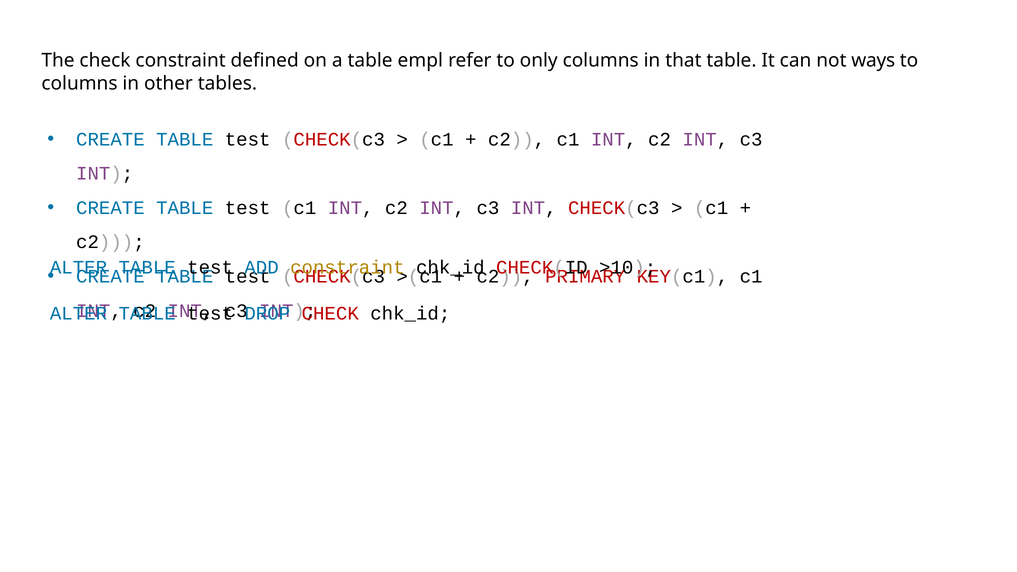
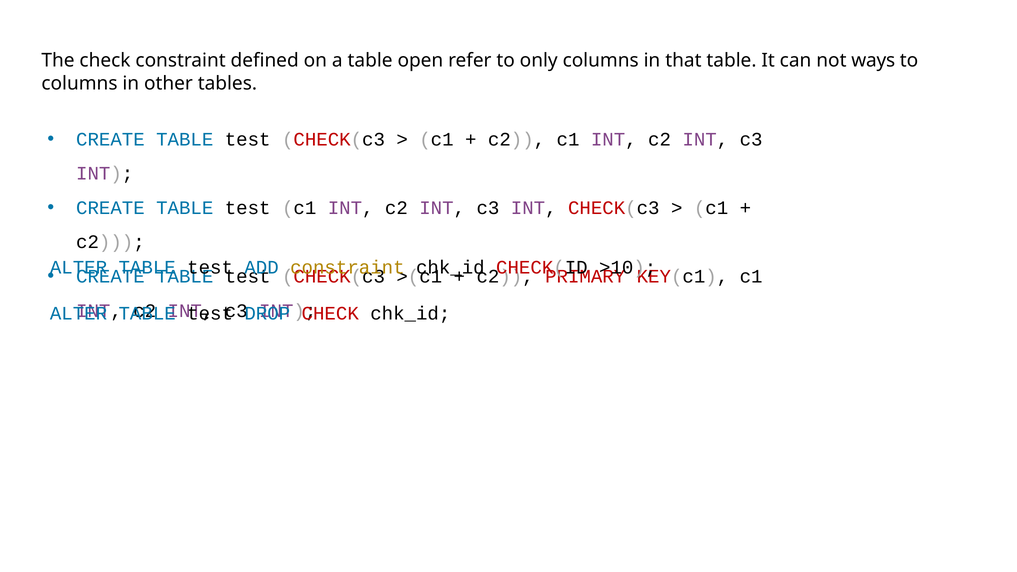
empl: empl -> open (420, 60)
